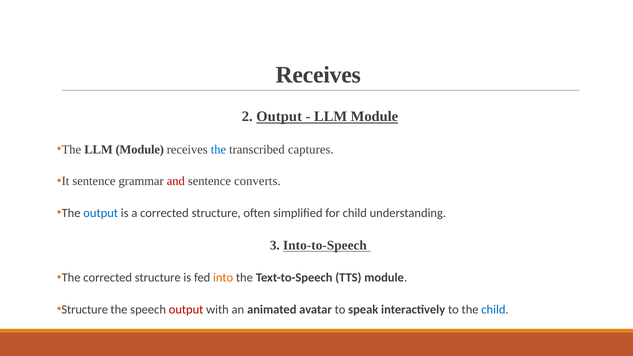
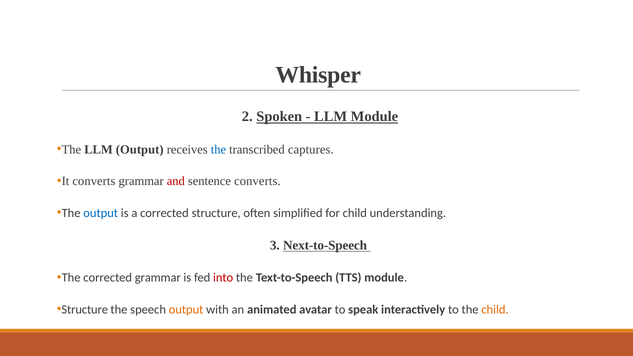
Receives: Receives -> Whisper (318, 75)
2 Output: Output -> Spoken (279, 117)
The LLM Module: Module -> Output (140, 149)
It sentence: sentence -> converts (94, 181)
Into-to-Speech: Into-to-Speech -> Next-to-Speech (325, 246)
The corrected structure: structure -> grammar (158, 278)
into colour: orange -> red (223, 278)
output colour: red -> orange (186, 309)
child colour: blue -> orange (495, 309)
